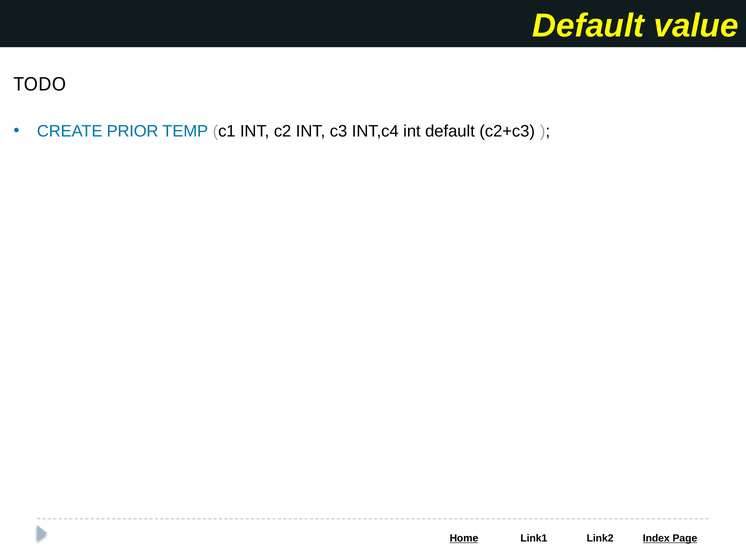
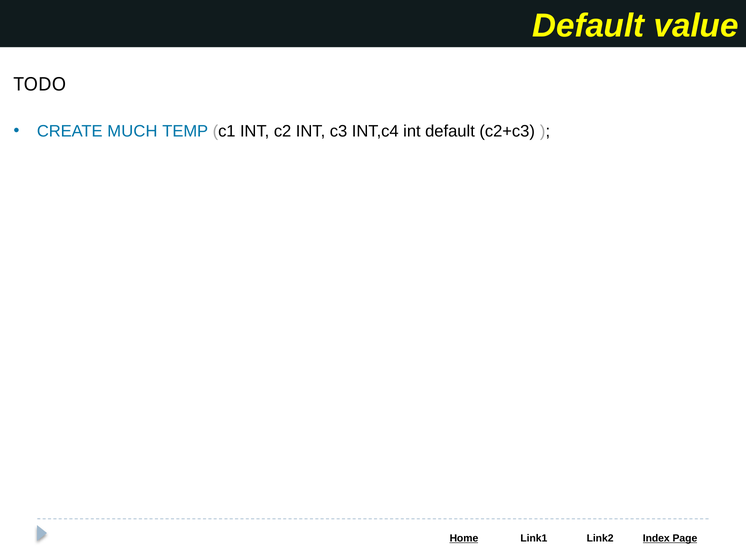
PRIOR: PRIOR -> MUCH (132, 131)
